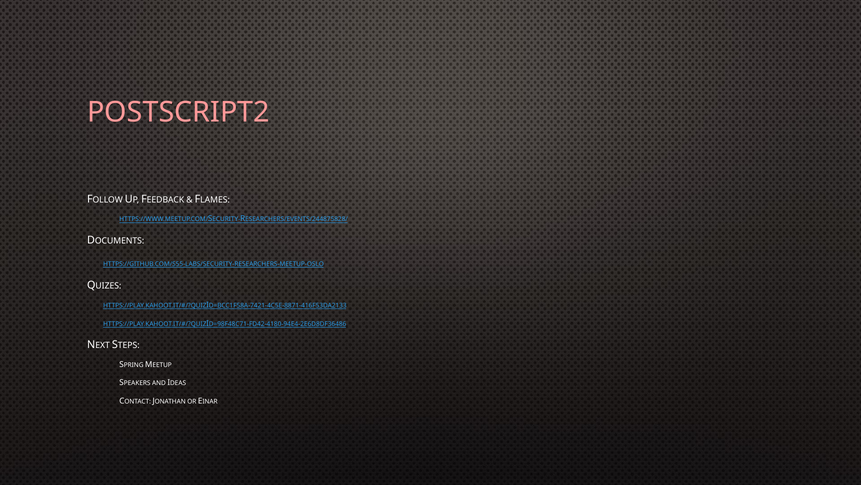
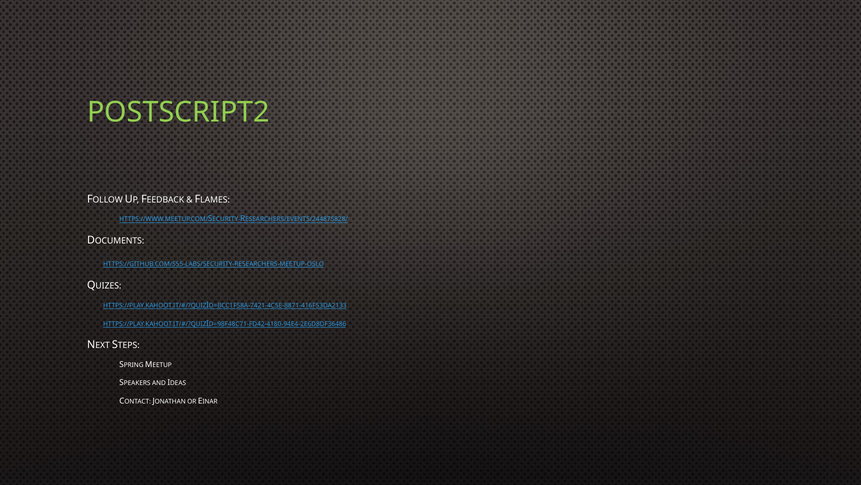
POSTSCRIPT2 colour: pink -> light green (178, 112)
